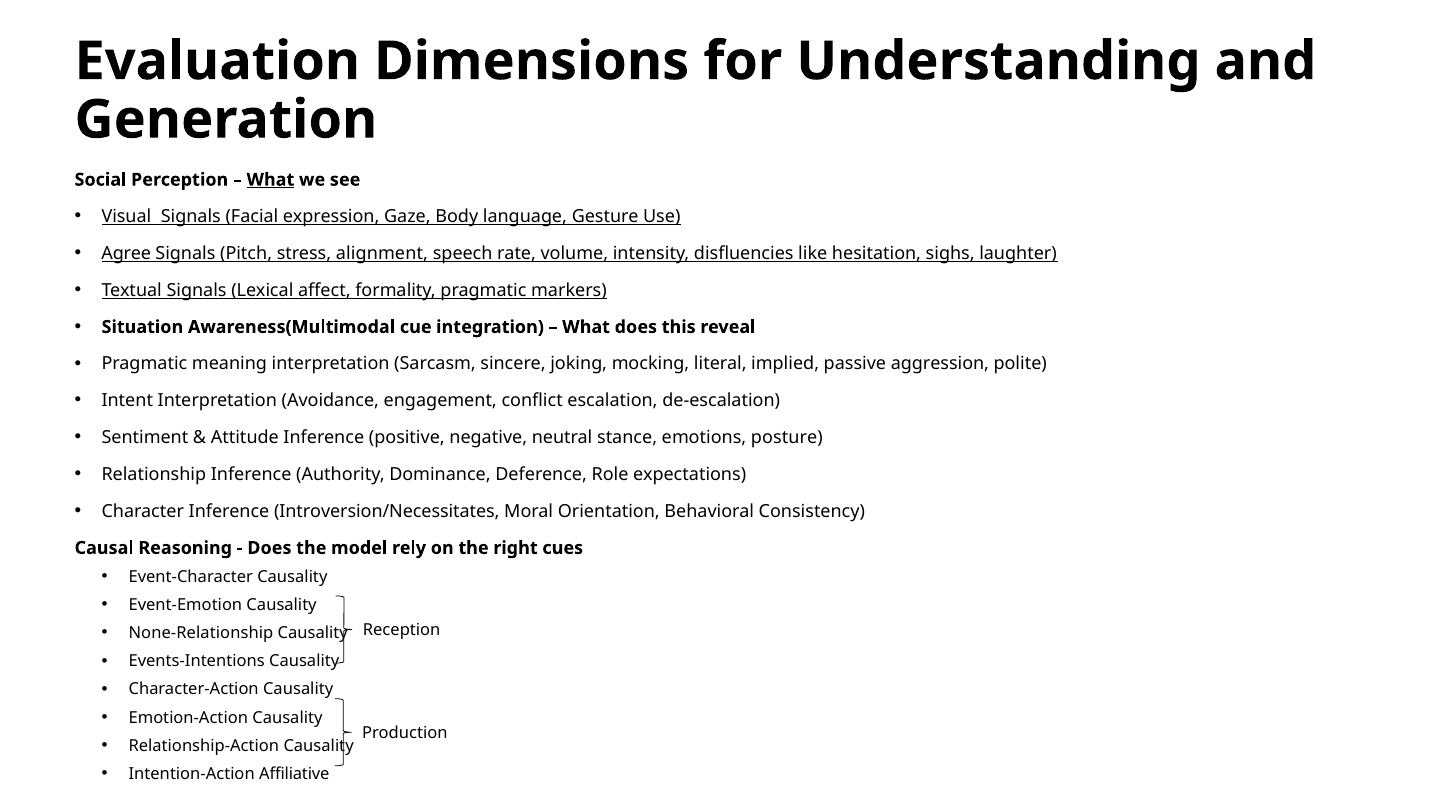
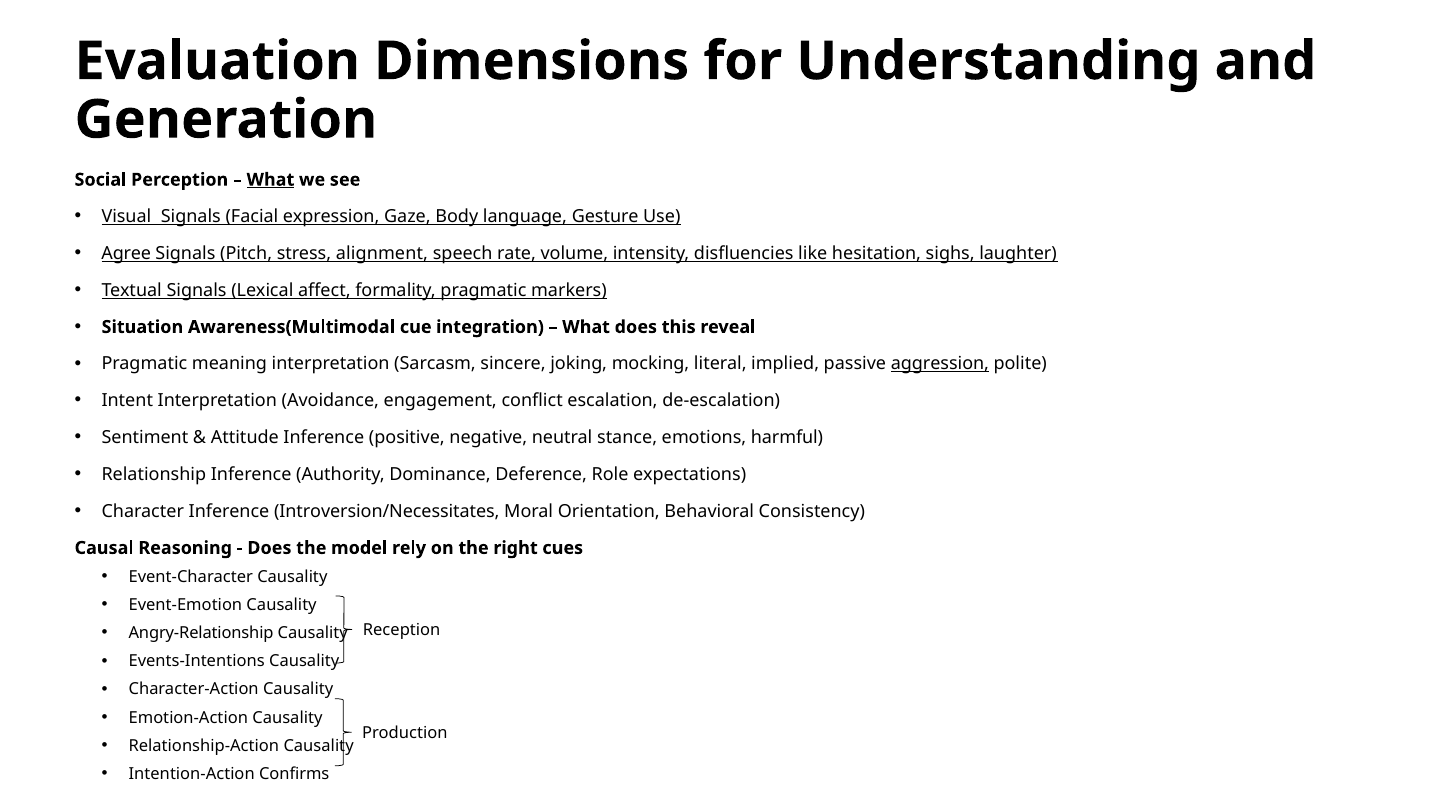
aggression underline: none -> present (940, 364)
posture: posture -> harmful (787, 438)
None-Relationship: None-Relationship -> Angry-Relationship (201, 633)
Affiliative: Affiliative -> Confirms (294, 774)
